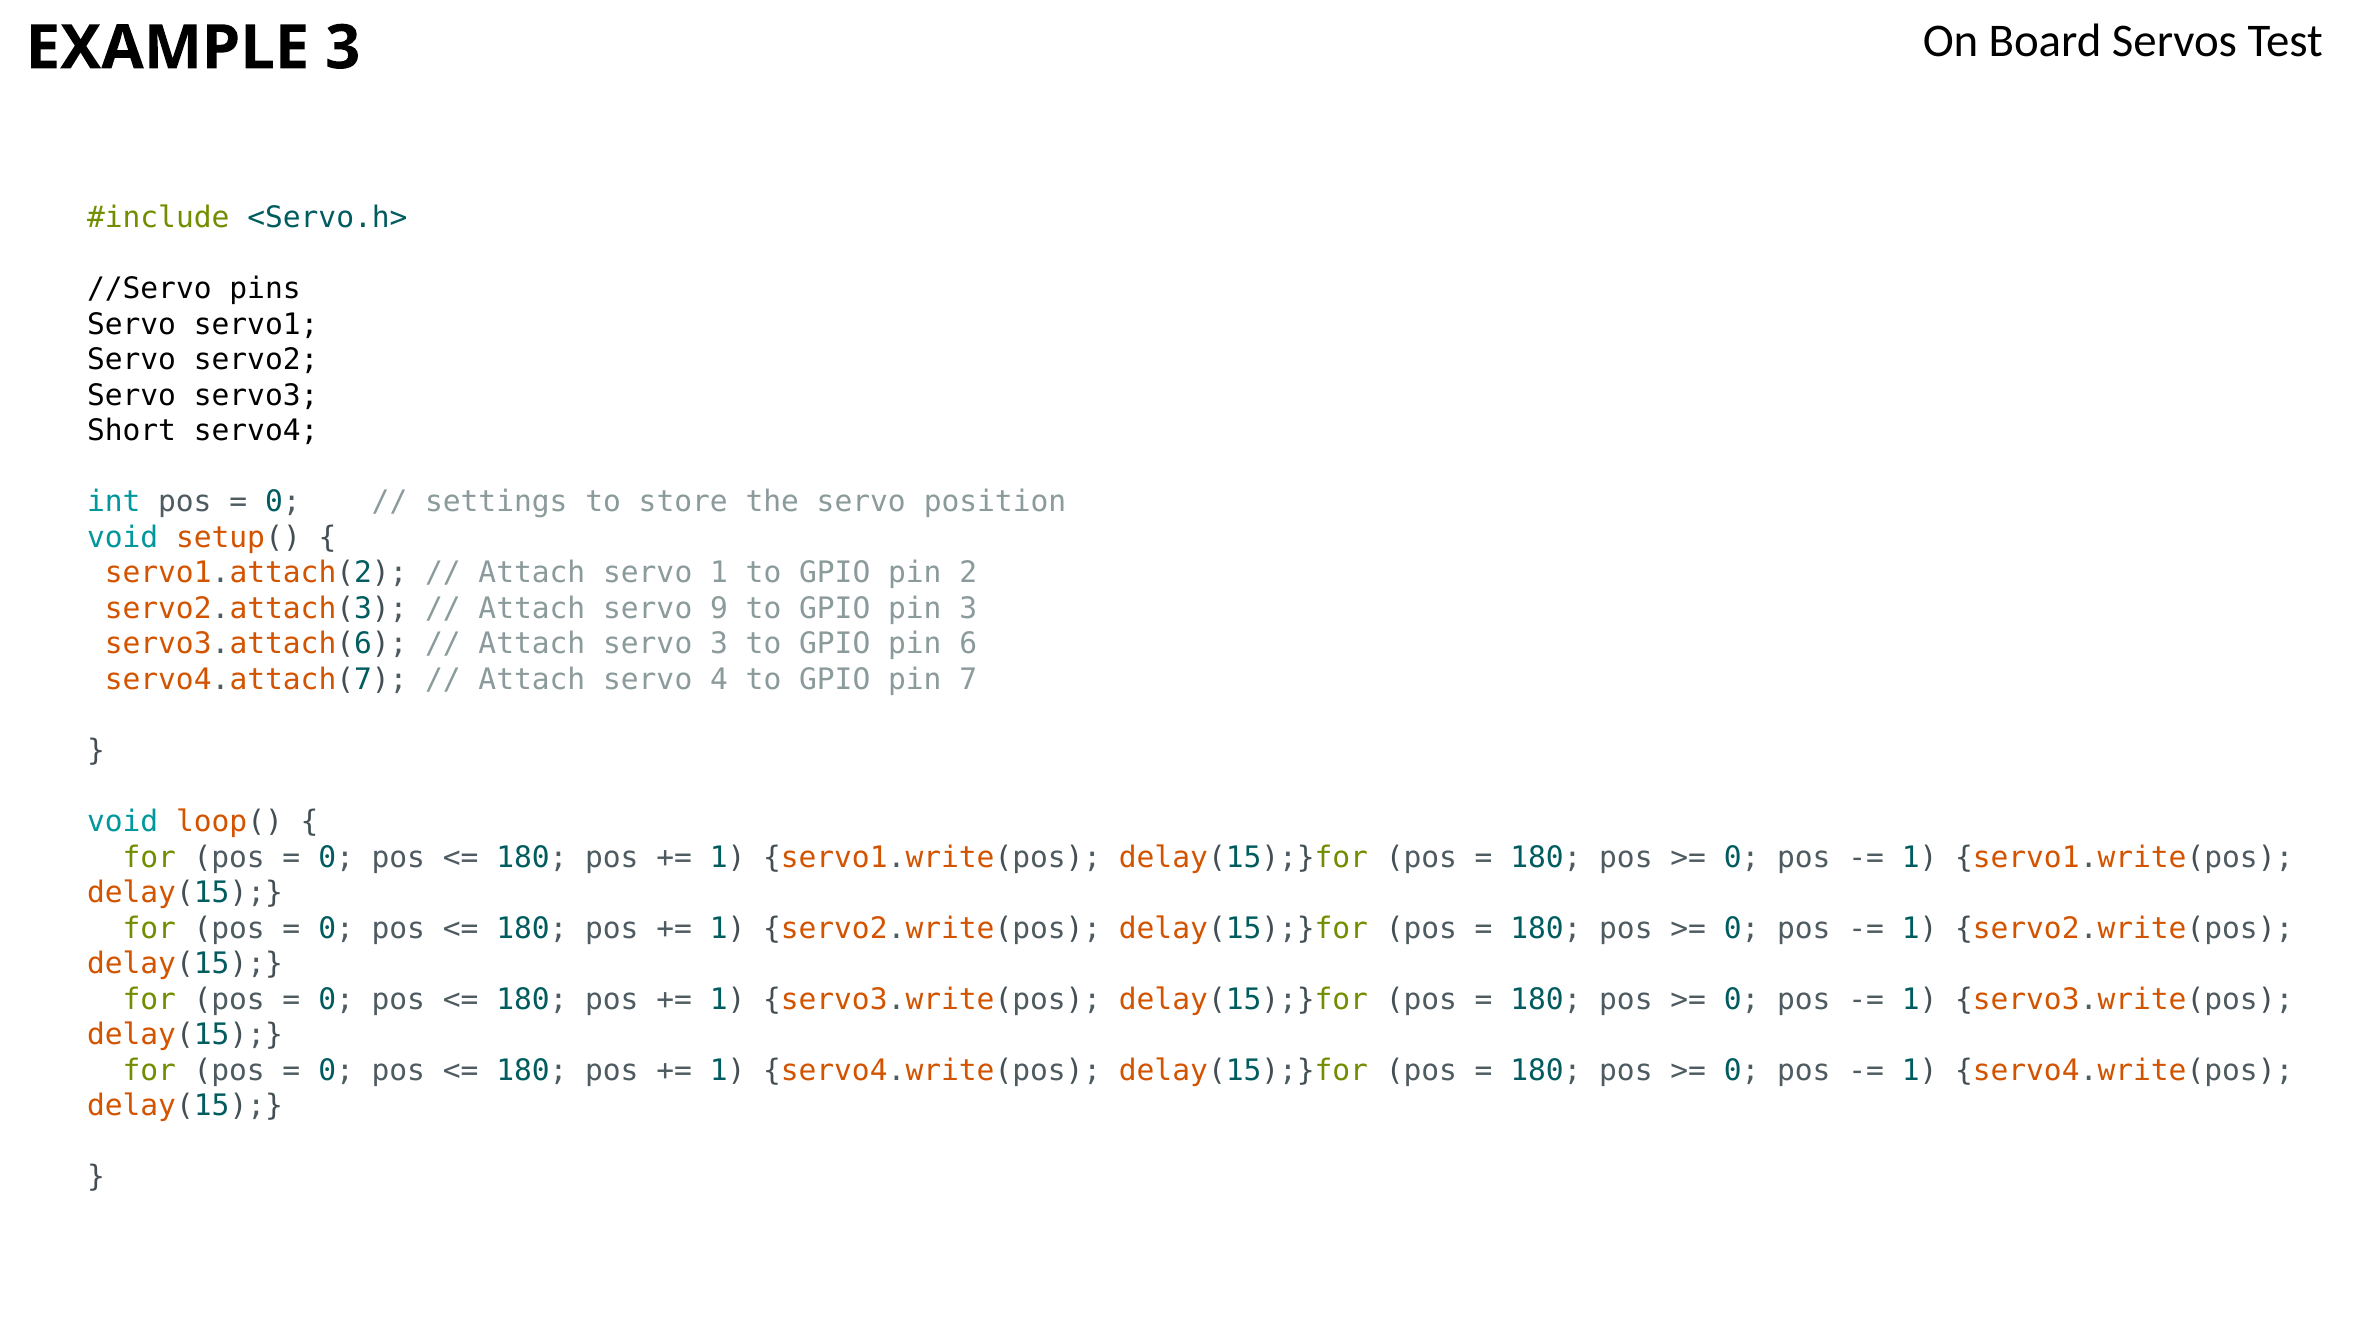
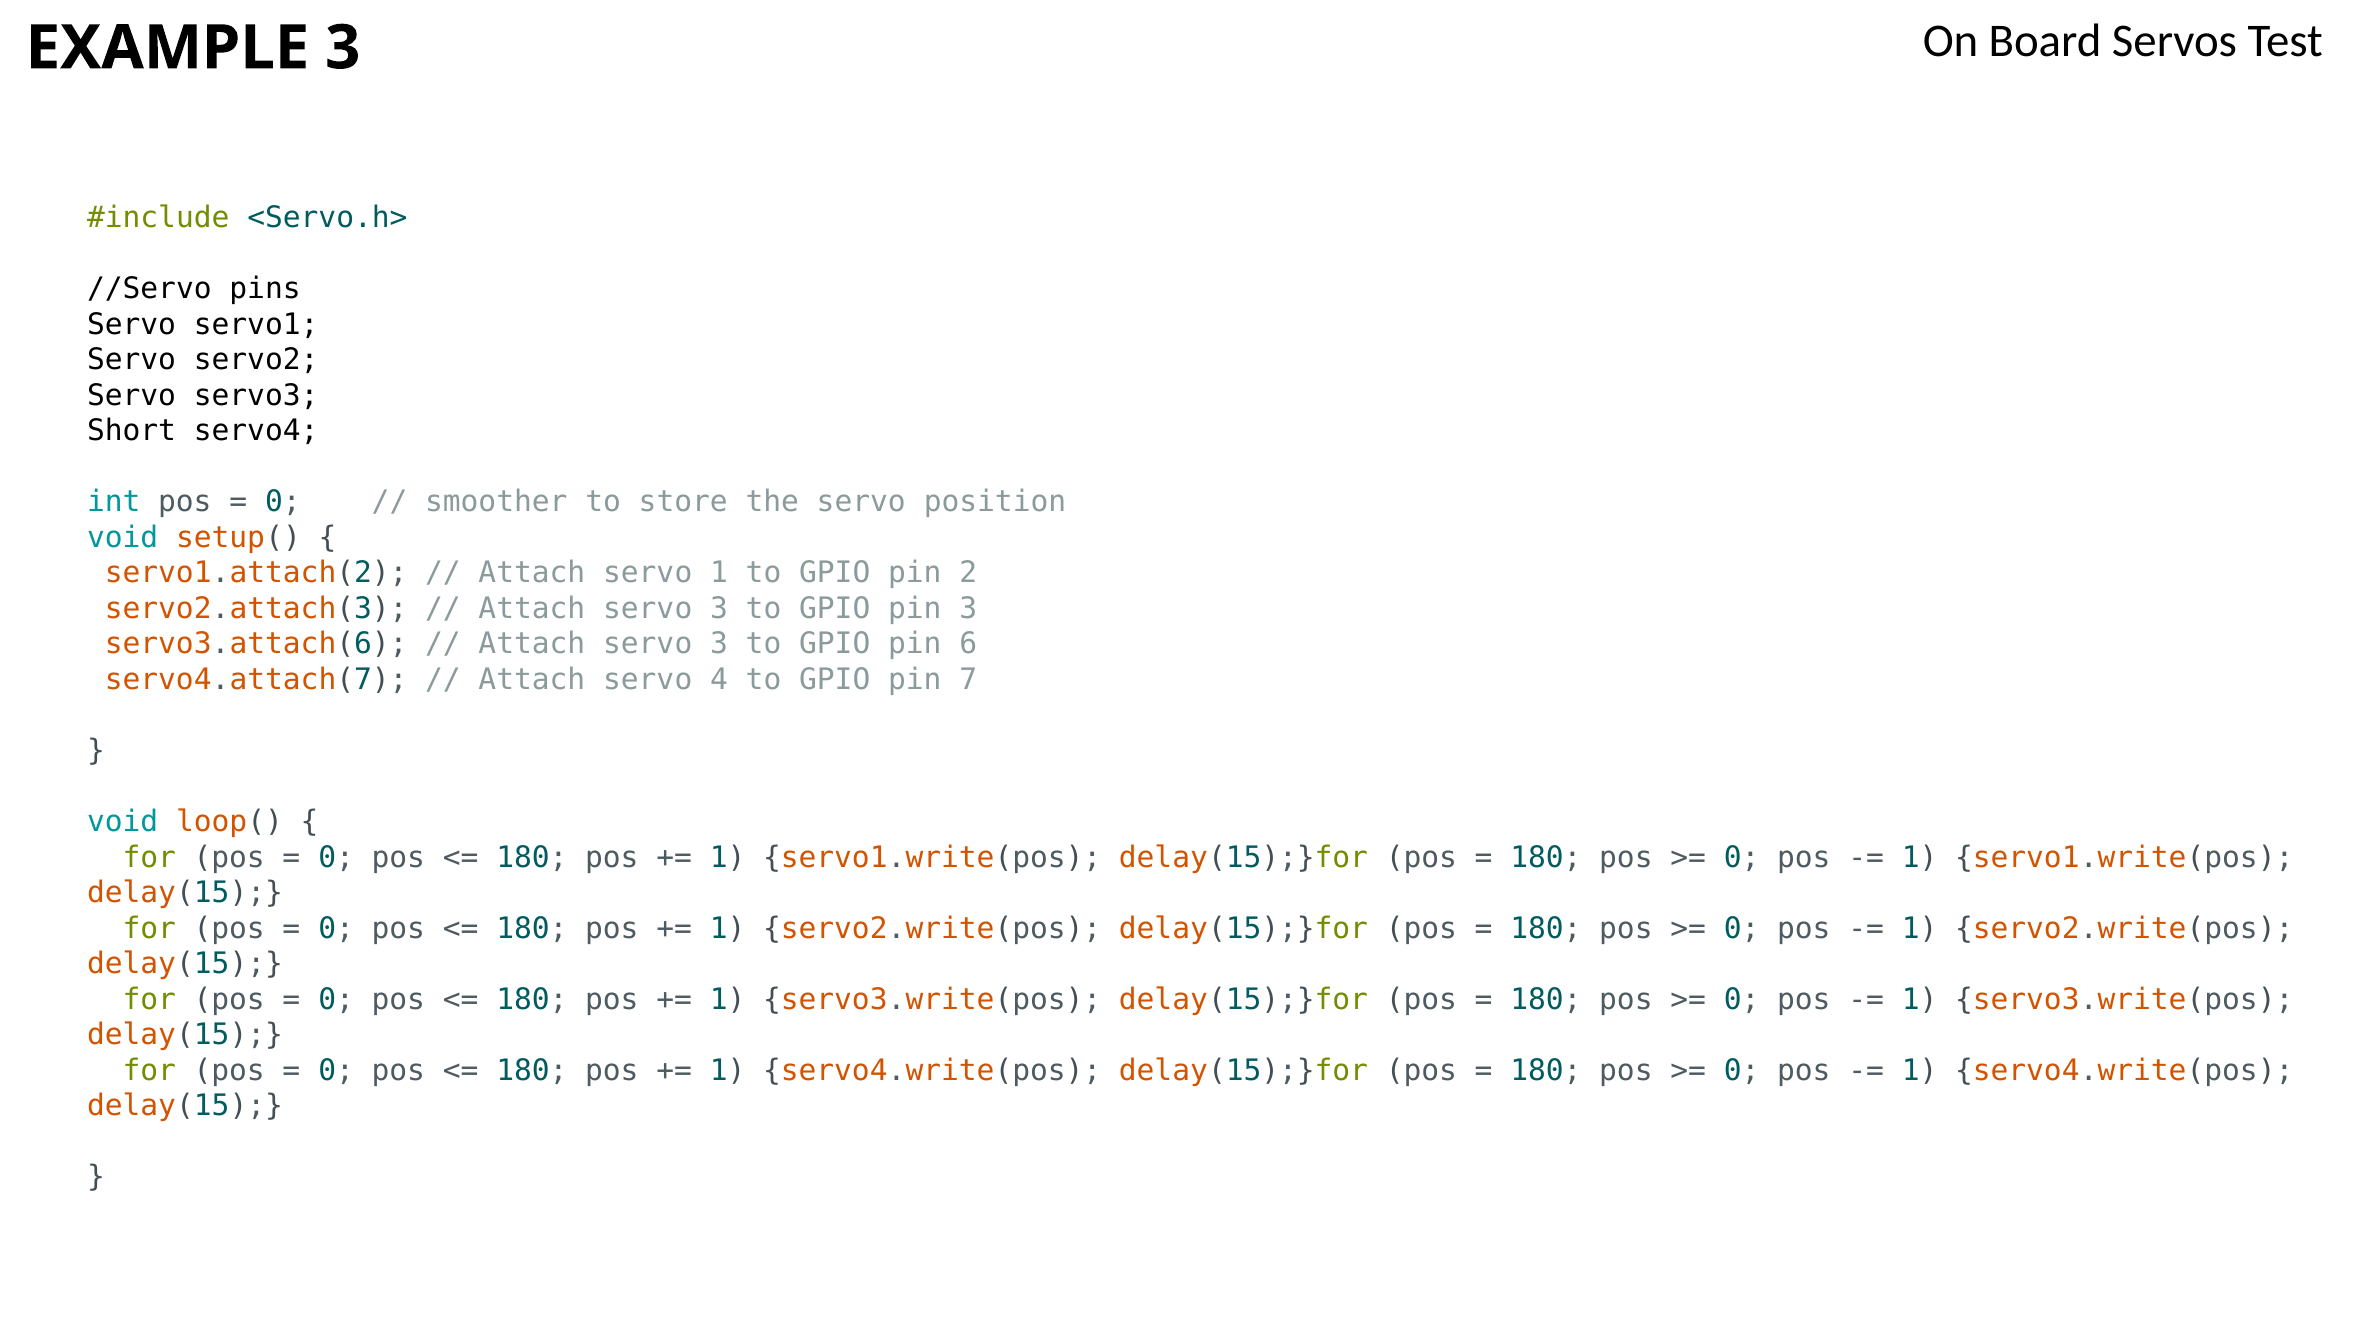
settings: settings -> smoother (496, 502)
9: 9 -> 3 (719, 609)
